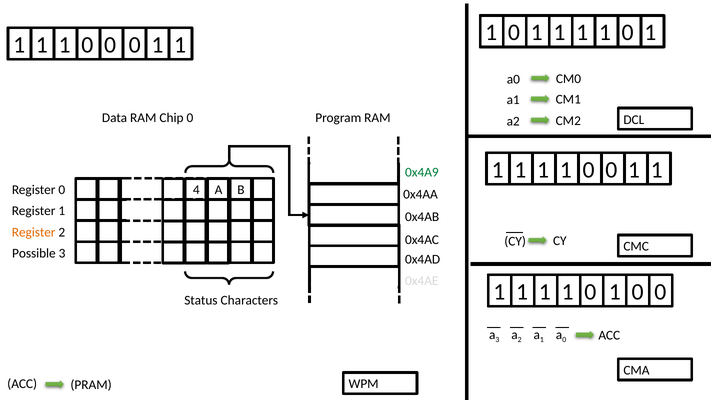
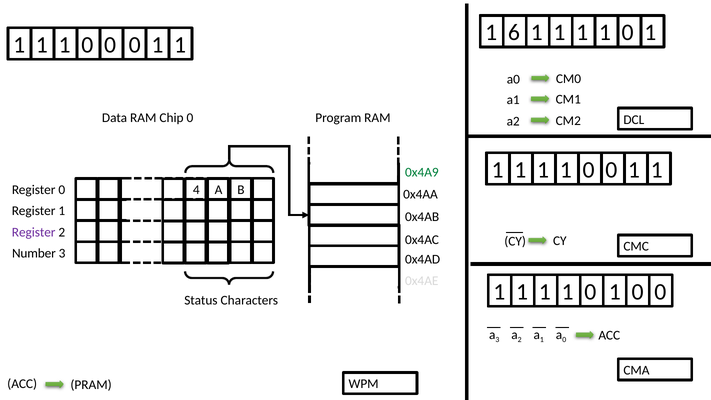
0: 0 -> 6 (514, 33)
Register colour: orange -> purple (34, 232)
Possible: Possible -> Number (34, 253)
